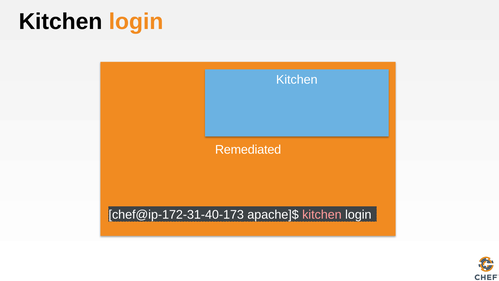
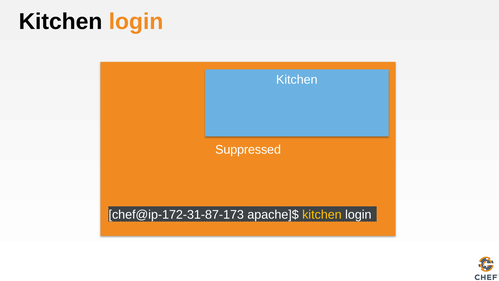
Remediated: Remediated -> Suppressed (248, 150)
chef@ip-172-31-40-173: chef@ip-172-31-40-173 -> chef@ip-172-31-87-173 (176, 215)
kitchen colour: pink -> yellow (322, 215)
